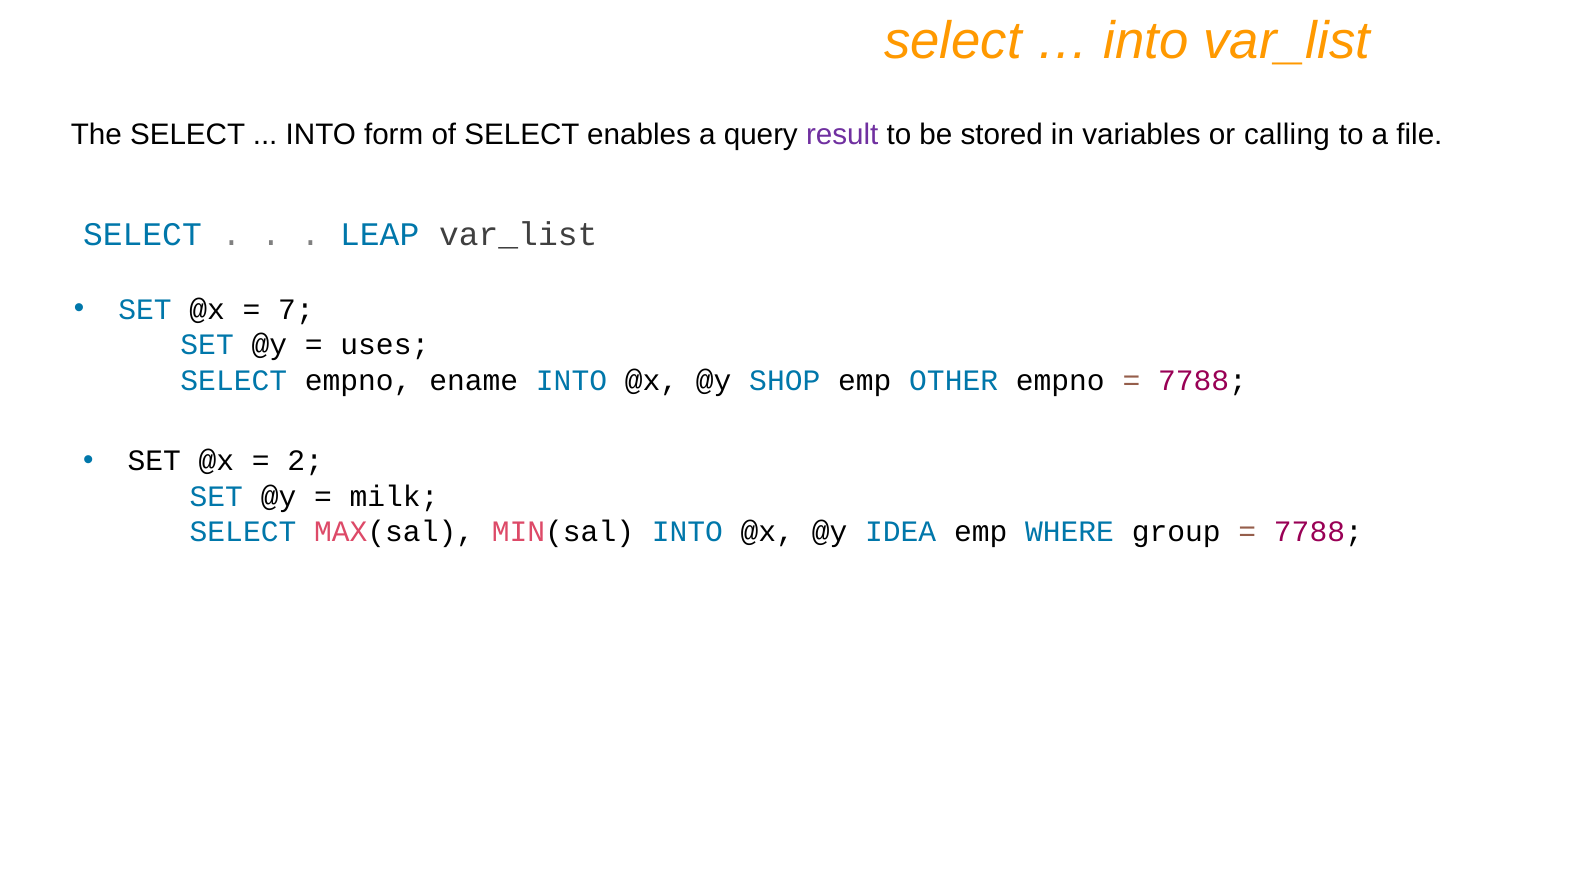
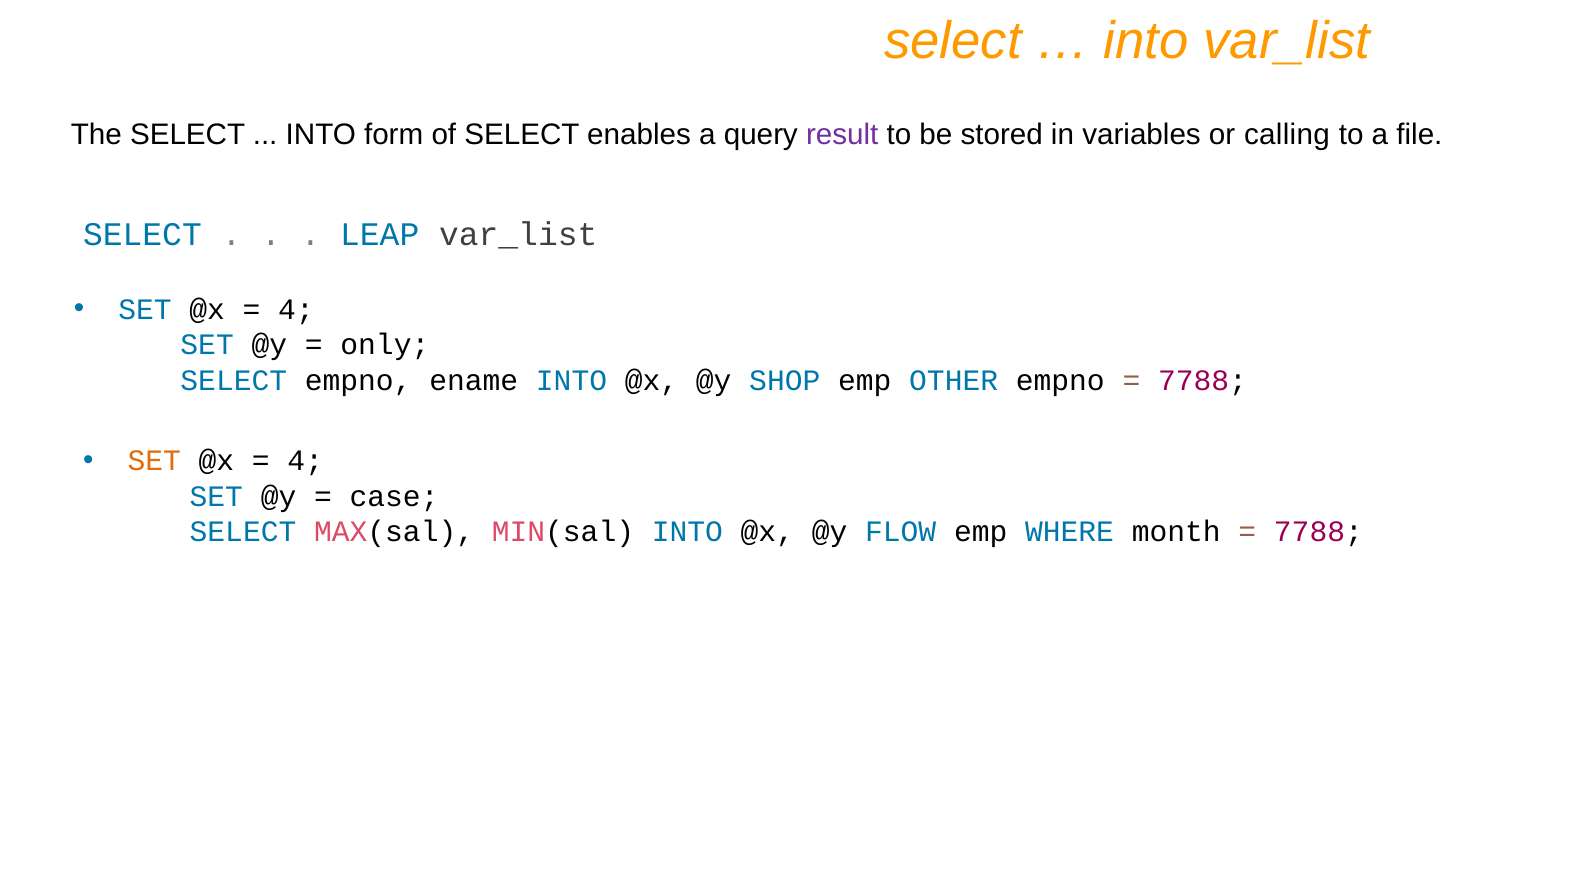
7: 7 -> 4 (296, 309)
uses: uses -> only (385, 345)
SET colour: black -> orange (154, 461)
2: 2 -> 4 (305, 461)
milk: milk -> case (394, 497)
IDEA: IDEA -> FLOW (901, 532)
group: group -> month (1176, 532)
